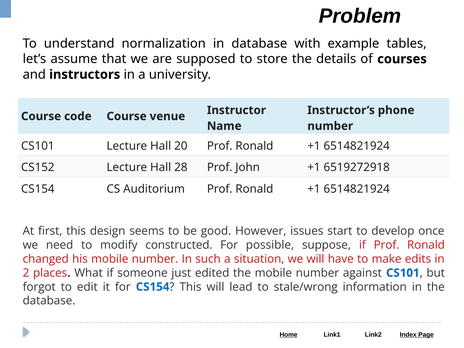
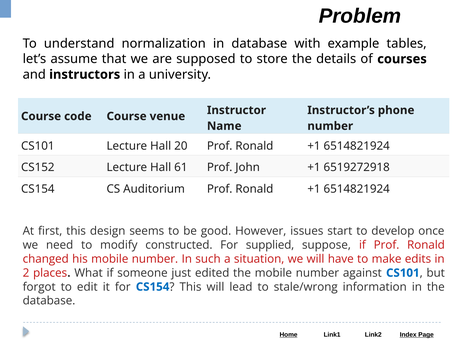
28: 28 -> 61 (181, 167)
possible: possible -> supplied (270, 245)
